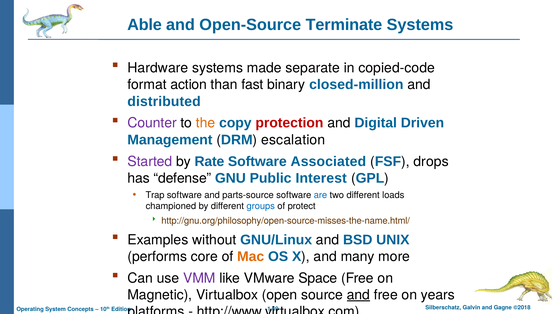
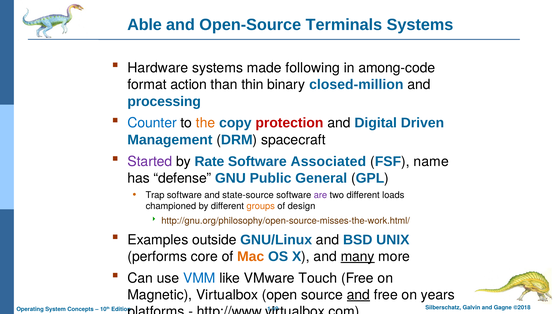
Terminate: Terminate -> Terminals (344, 25)
separate: separate -> following (313, 68)
copied-code: copied-code -> among-code (397, 68)
fast: fast -> thin (252, 84)
distributed: distributed -> processing (164, 101)
Counter colour: purple -> blue (152, 123)
escalation: escalation -> spacecraft (293, 139)
drops: drops -> name (431, 161)
Interest: Interest -> General (321, 178)
parts-source: parts-source -> state-source (248, 195)
are colour: blue -> purple (320, 195)
groups colour: blue -> orange (261, 206)
protect: protect -> design (302, 206)
http://gnu.org/philosophy/open-source-misses-the-name.html/: http://gnu.org/philosophy/open-source-misses-the-name.html/ -> http://gnu.org/philosophy/open-source-misses-the-work.html/ (286, 220)
without: without -> outside (214, 239)
many underline: none -> present (358, 256)
VMM colour: purple -> blue (199, 278)
Space: Space -> Touch (318, 278)
